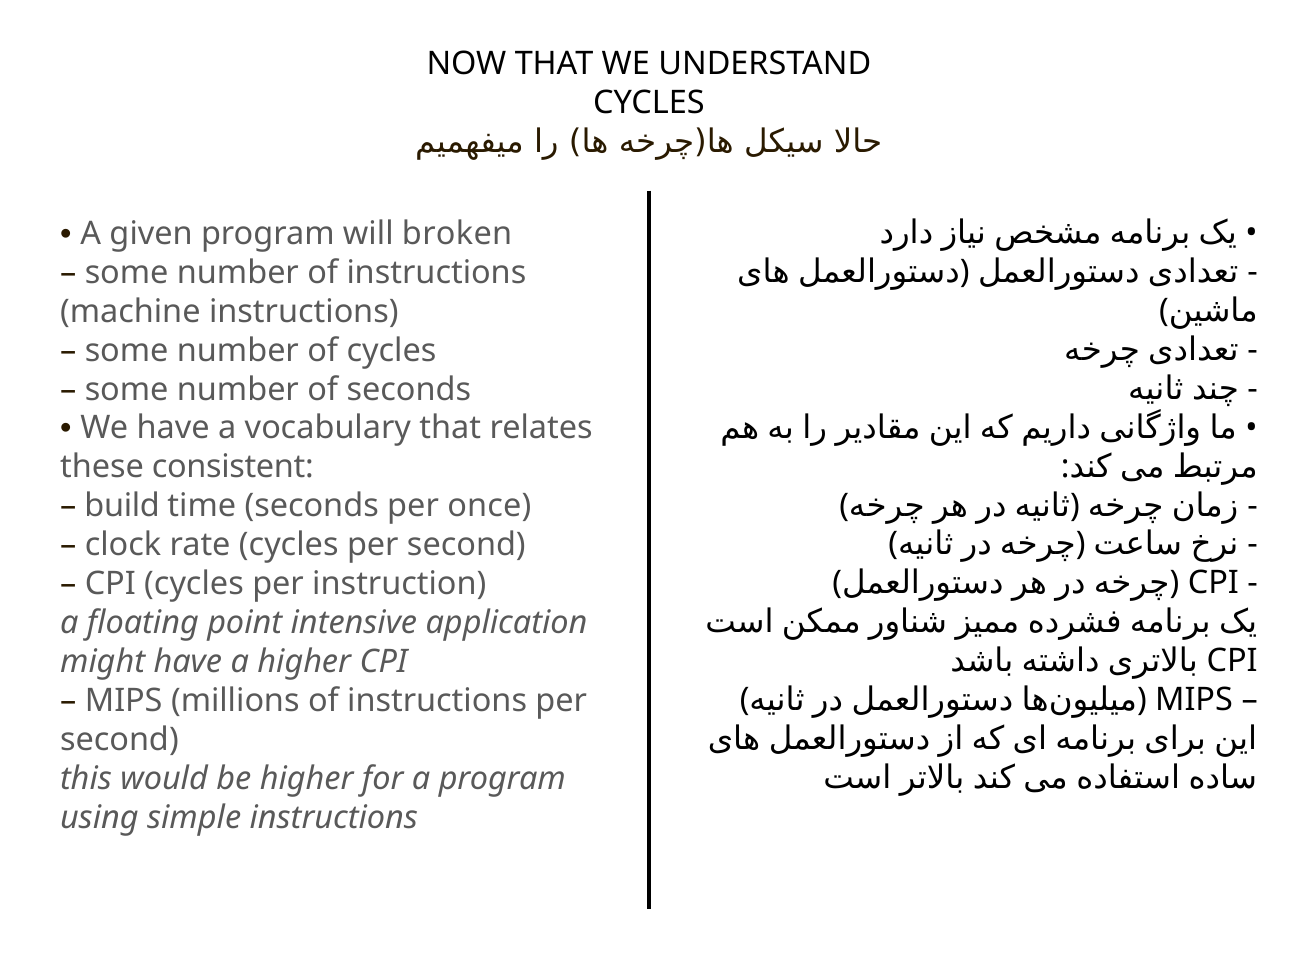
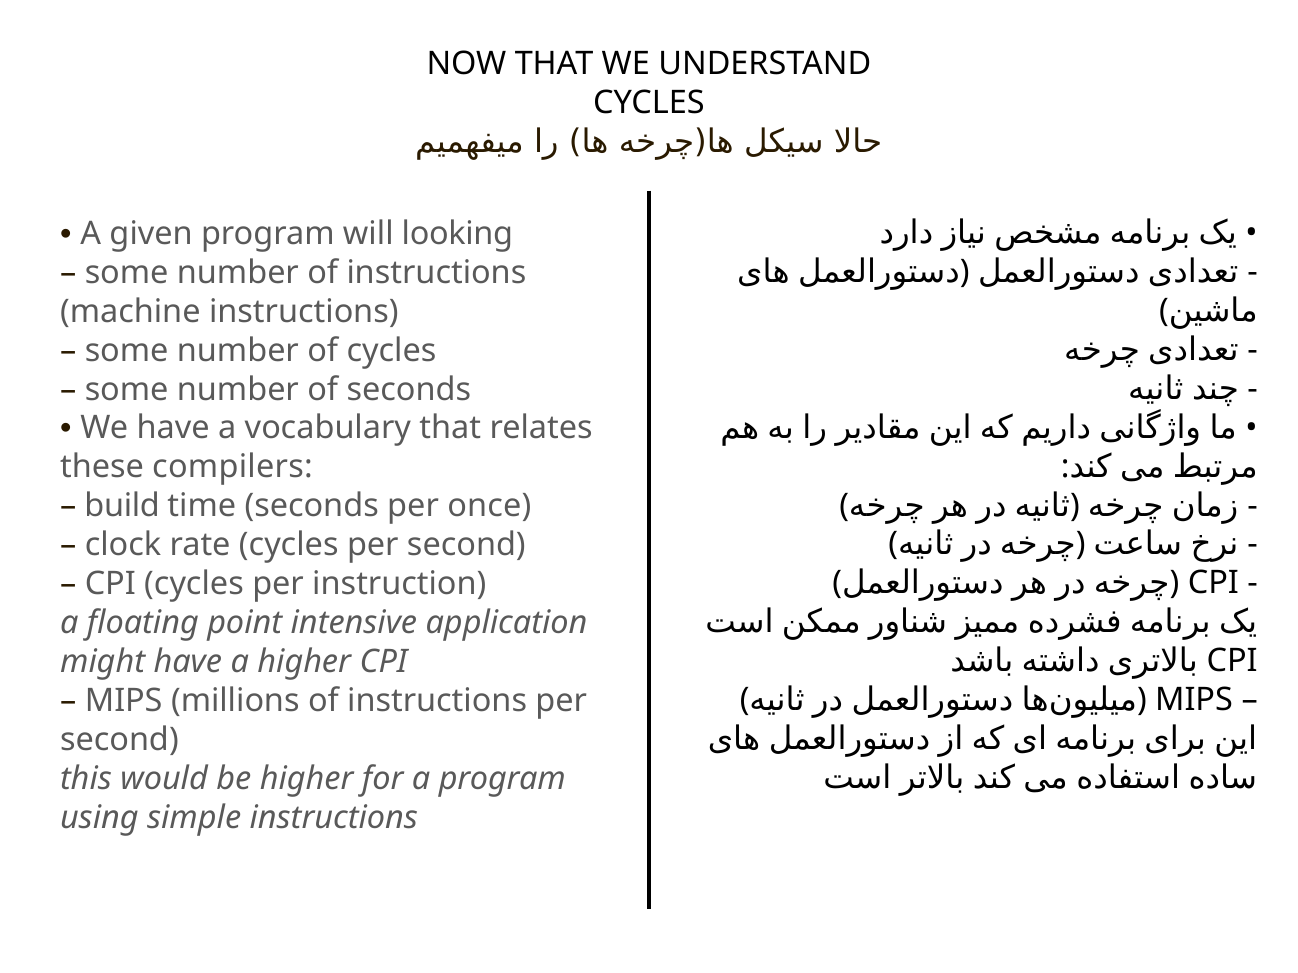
broken: broken -> looking (457, 234)
consistent: consistent -> compilers (233, 467)
